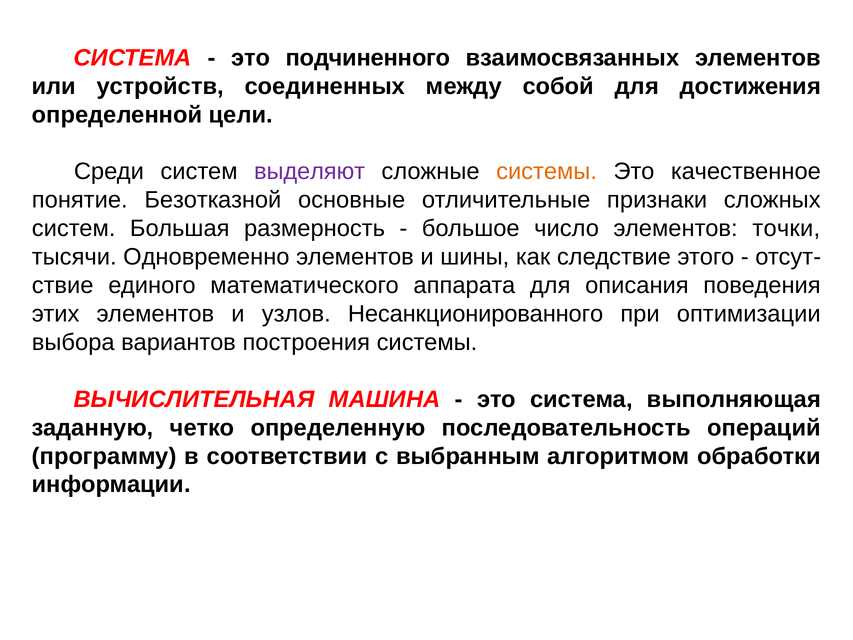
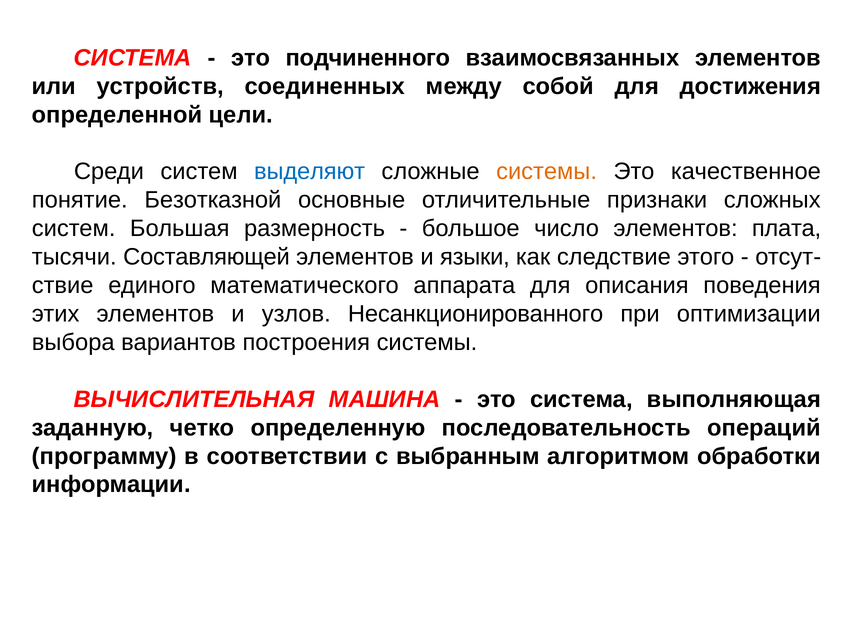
выделяют colour: purple -> blue (310, 172)
точки: точки -> плата (787, 228)
Одновременно: Одновременно -> Составляющей (207, 257)
шины: шины -> языки (475, 257)
